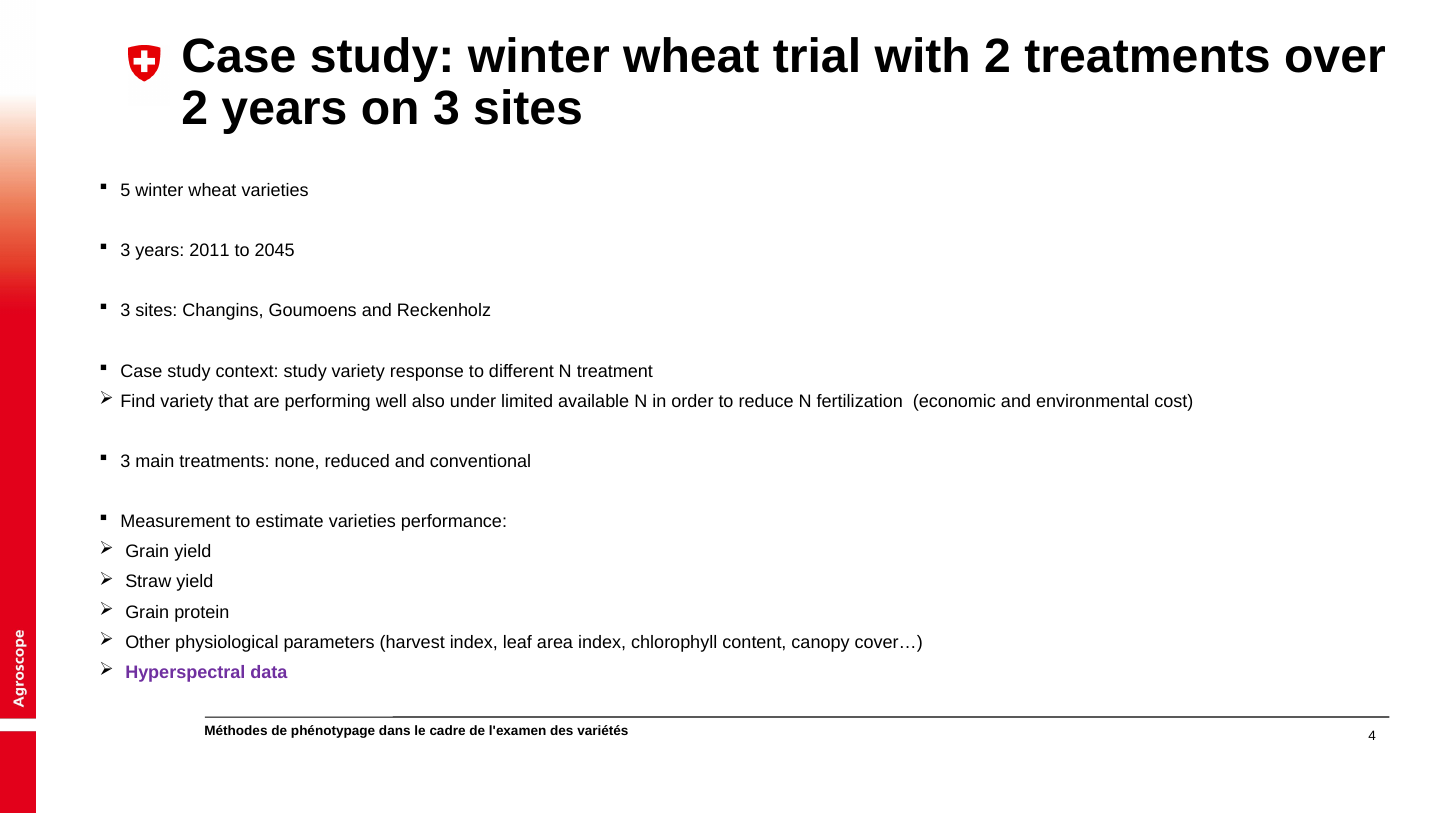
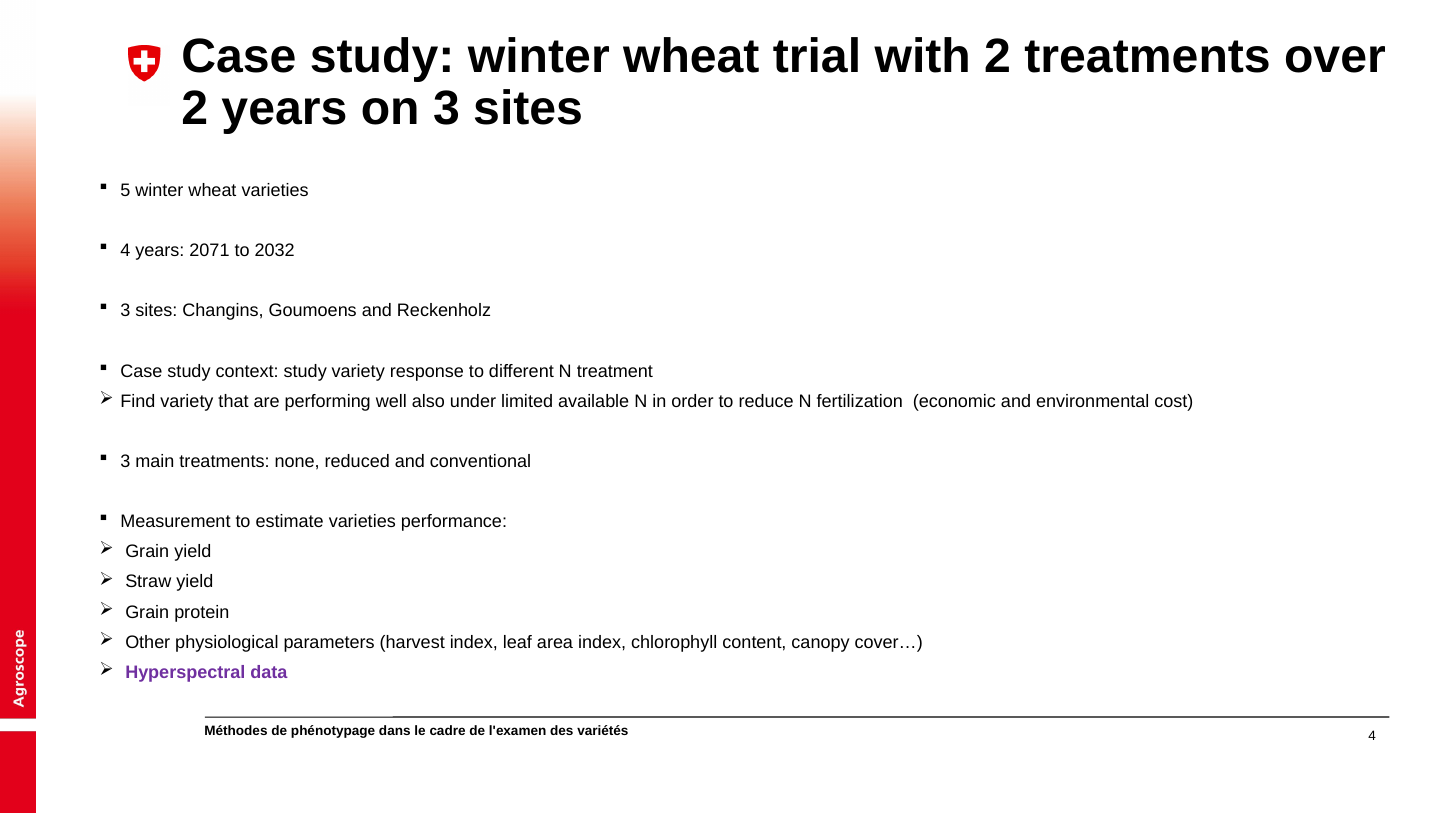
3: 3 -> 4 (125, 250)
2011: 2011 -> 2071 (209, 250)
2045: 2045 -> 2032 (275, 250)
